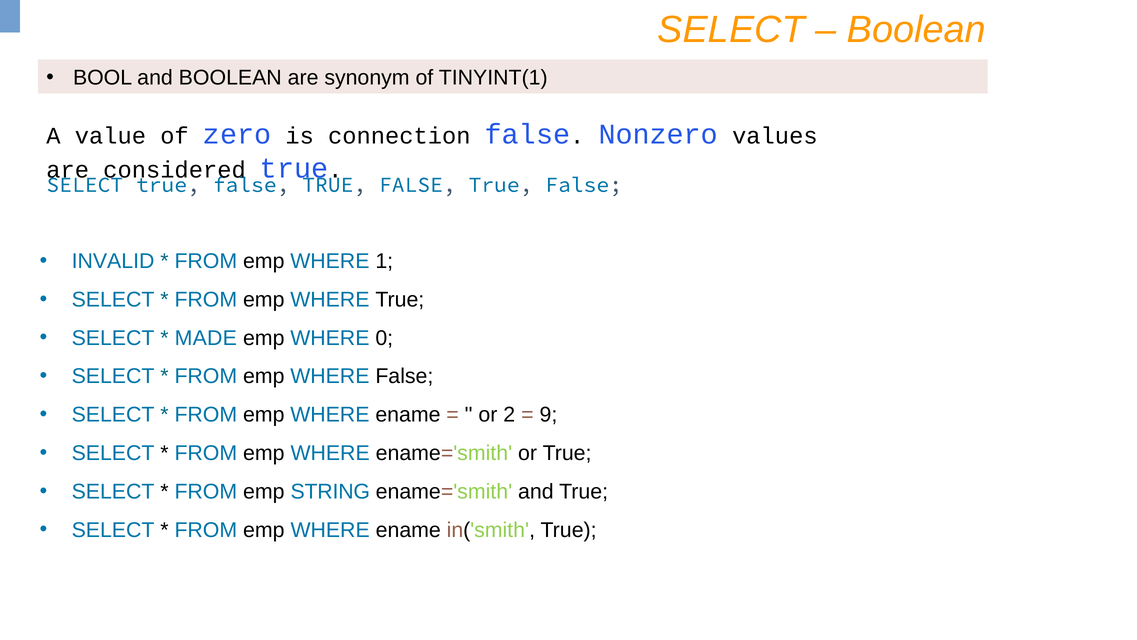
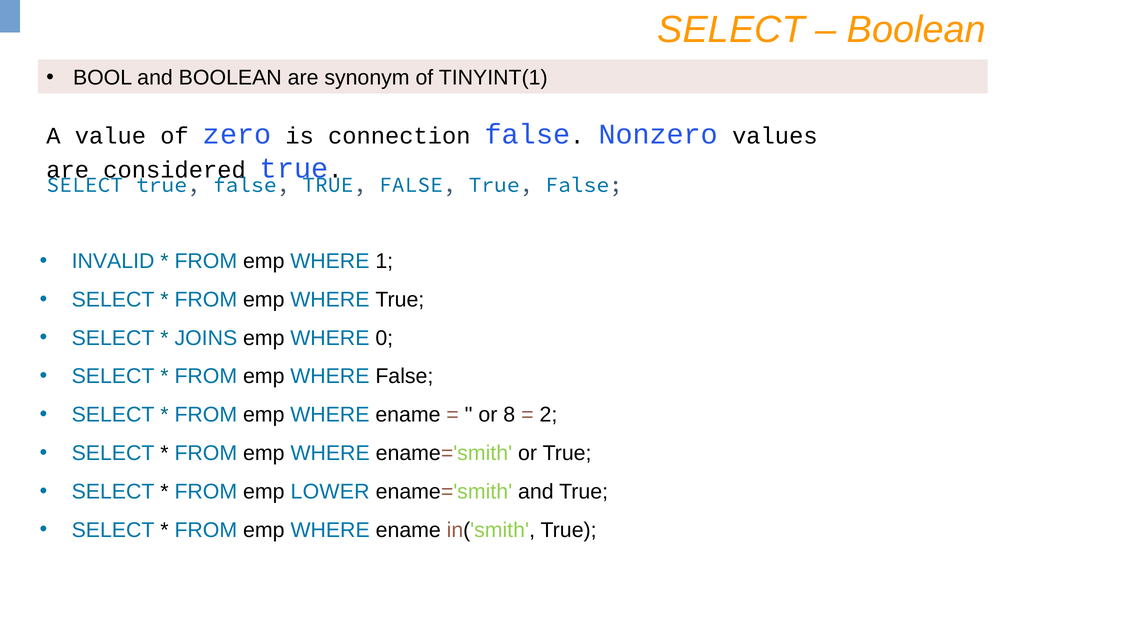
MADE: MADE -> JOINS (206, 338)
2: 2 -> 8 (509, 415)
9: 9 -> 2 (548, 415)
STRING: STRING -> LOWER (330, 491)
